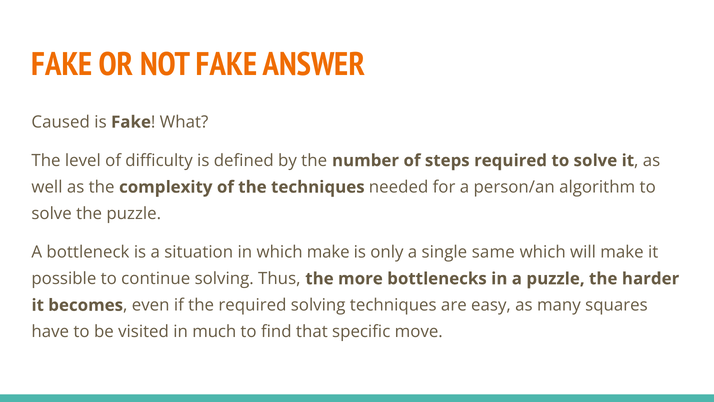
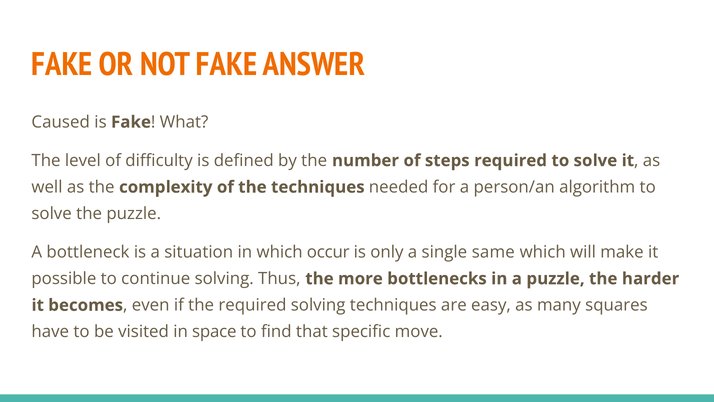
which make: make -> occur (328, 252)
much: much -> space (214, 332)
